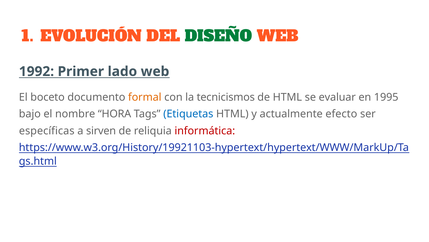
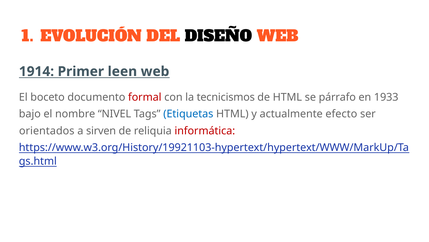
DISEÑO colour: green -> black (219, 36)
1992: 1992 -> 1914 (37, 71)
lado: lado -> leen (122, 71)
formal colour: orange -> red (145, 97)
evaluar: evaluar -> párrafo (337, 97)
1995: 1995 -> 1933 (386, 97)
HORA: HORA -> NIVEL (115, 114)
específicas: específicas -> orientados (47, 131)
